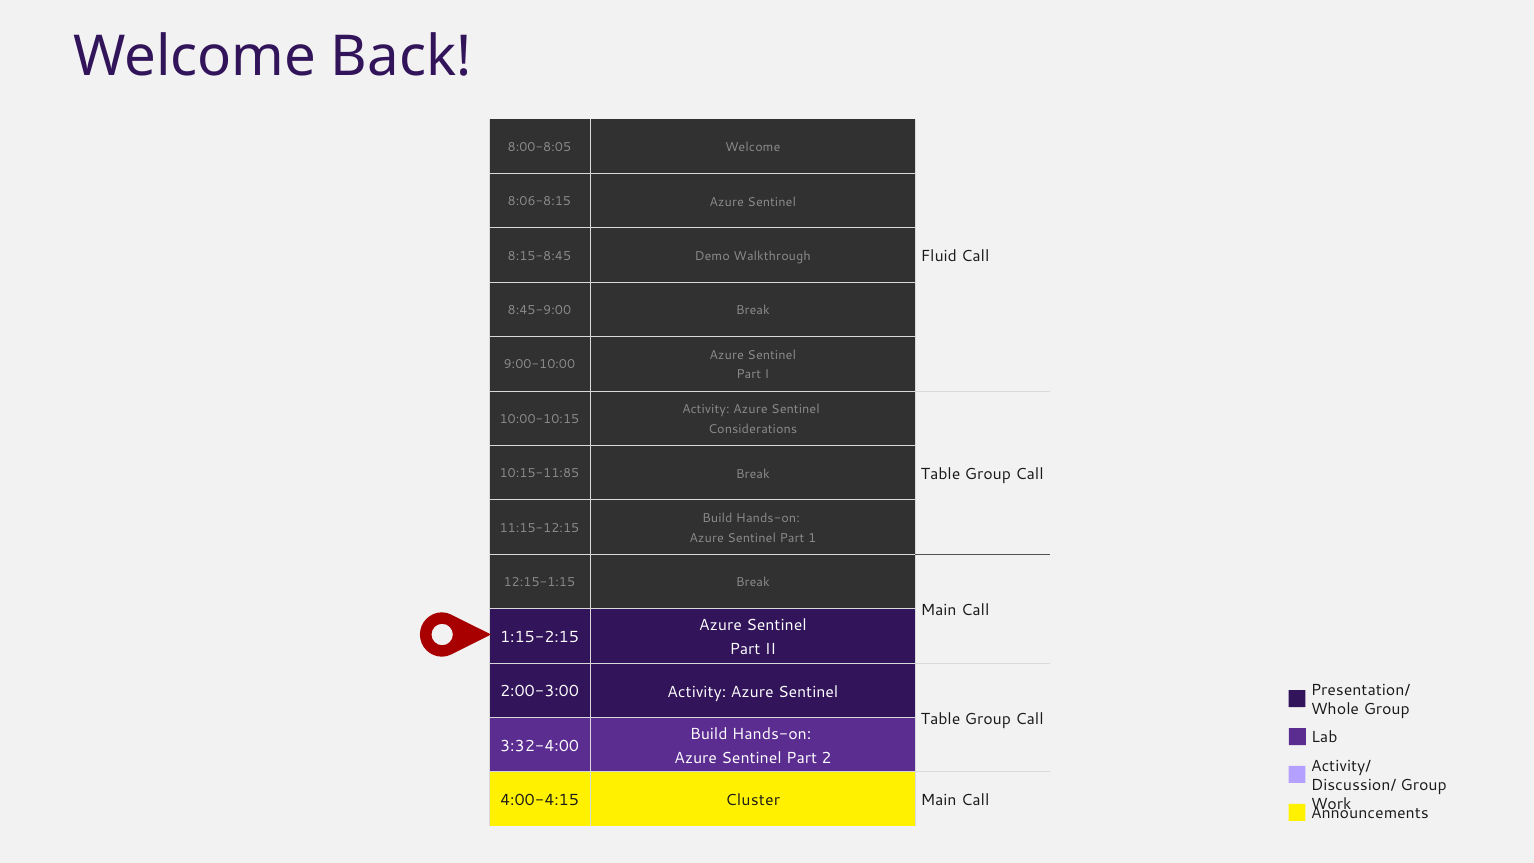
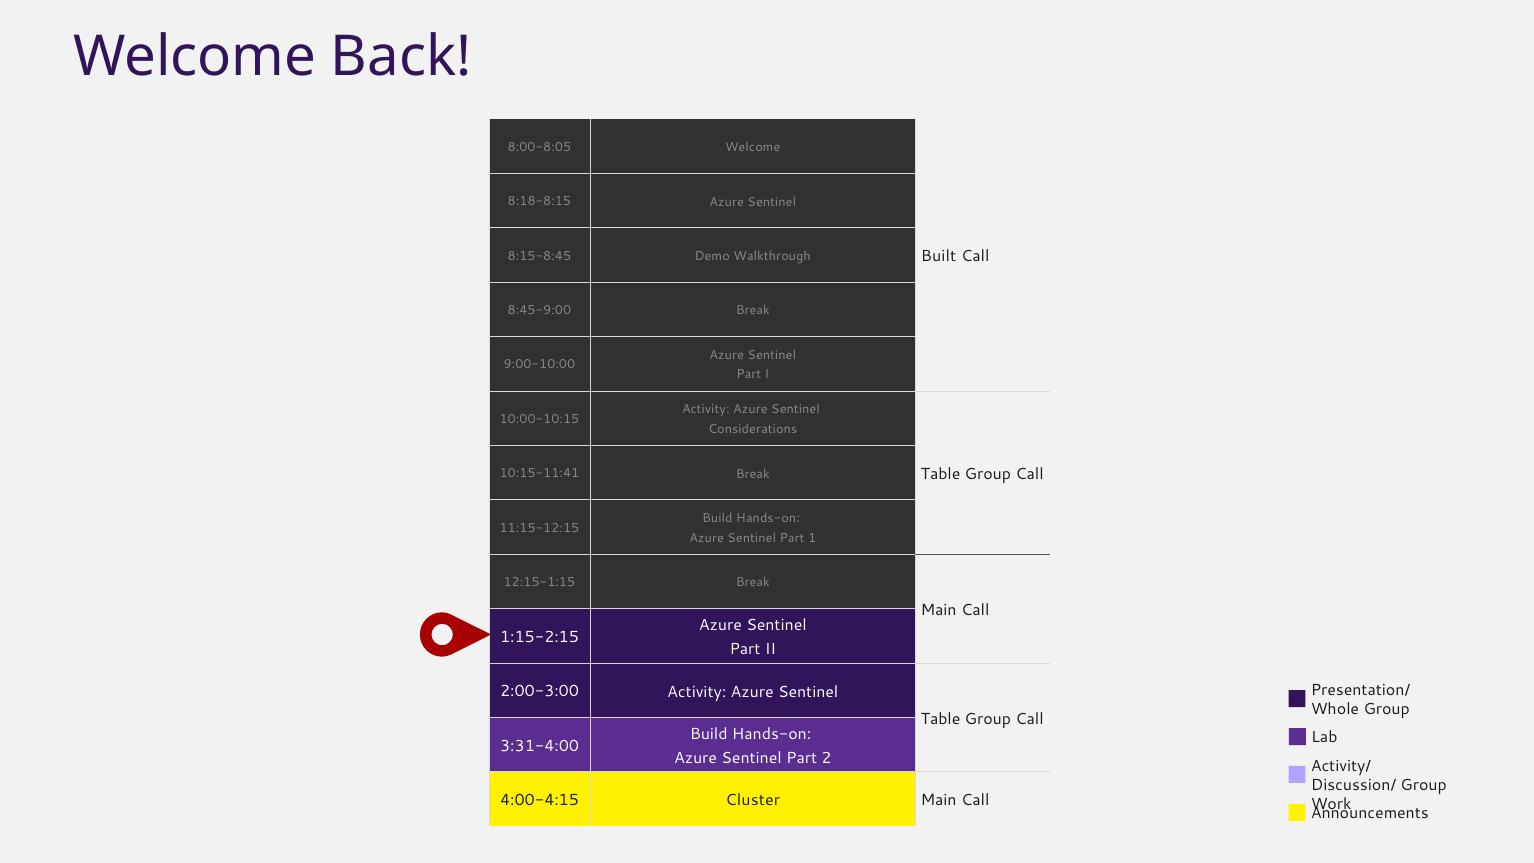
8:06-8:15: 8:06-8:15 -> 8:18-8:15 (539, 202)
Fluid: Fluid -> Built (939, 257)
10:15-11:85: 10:15-11:85 -> 10:15-11:41 (539, 474)
3:32-4:00: 3:32-4:00 -> 3:31-4:00 (540, 746)
